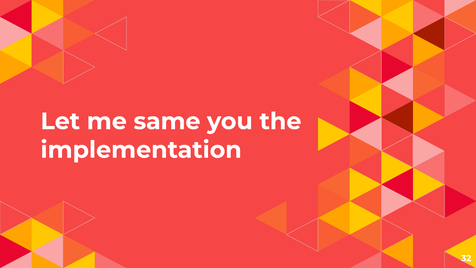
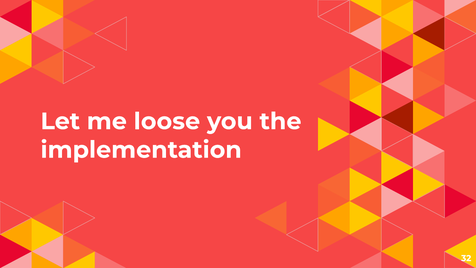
same: same -> loose (167, 121)
